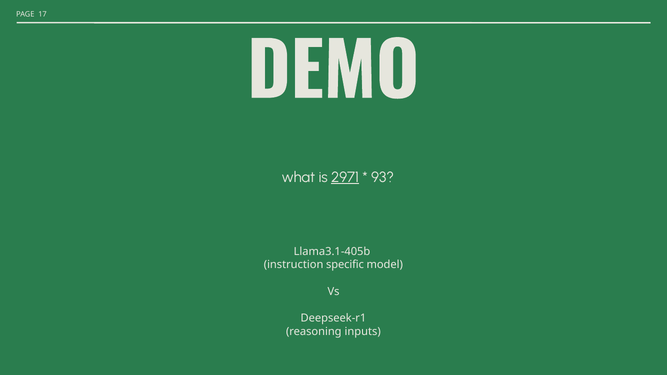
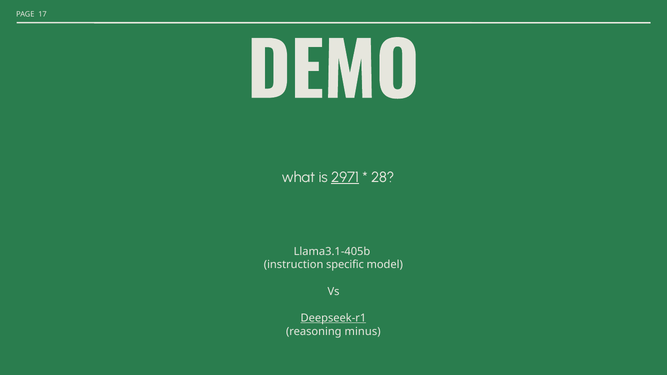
93: 93 -> 28 (383, 177)
Deepseek-r1 underline: none -> present (333, 318)
inputs: inputs -> minus (363, 332)
